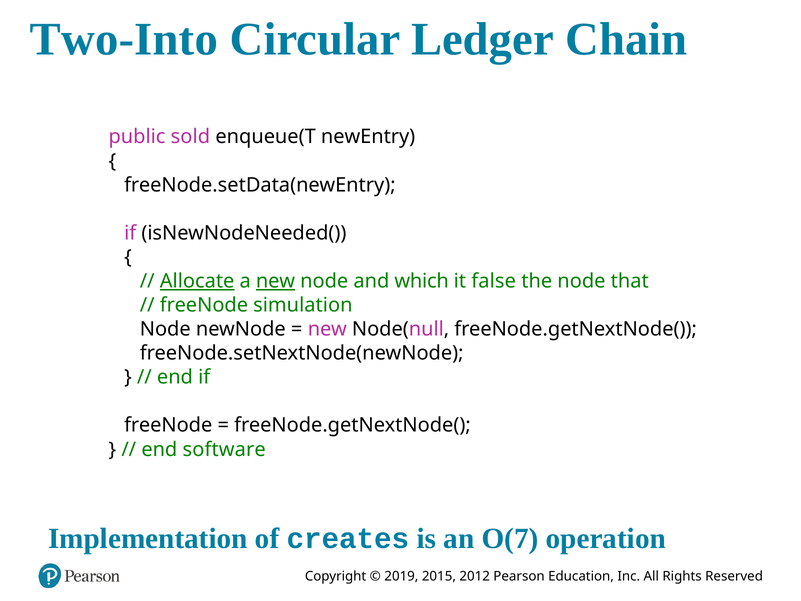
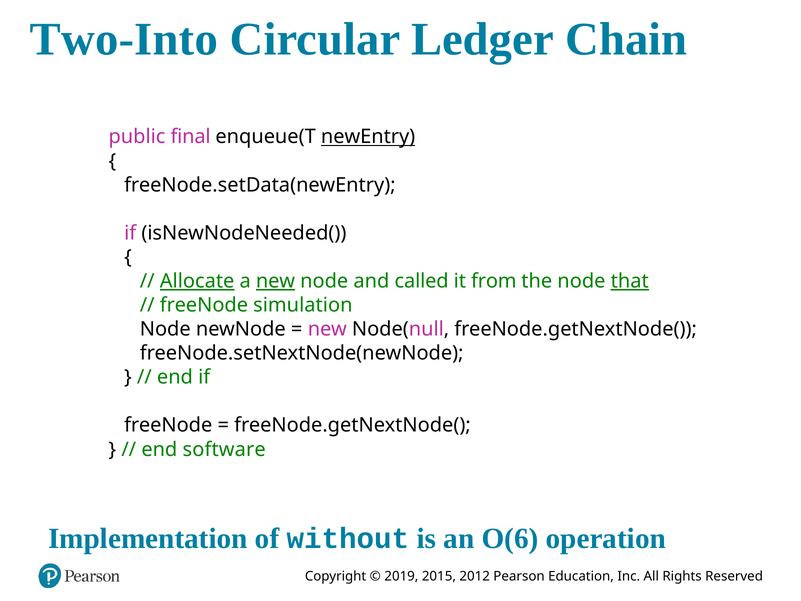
sold: sold -> final (191, 137)
newEntry underline: none -> present (368, 137)
which: which -> called (422, 281)
false: false -> from (494, 281)
that underline: none -> present (630, 281)
creates: creates -> without (348, 538)
O(7: O(7 -> O(6 (510, 538)
